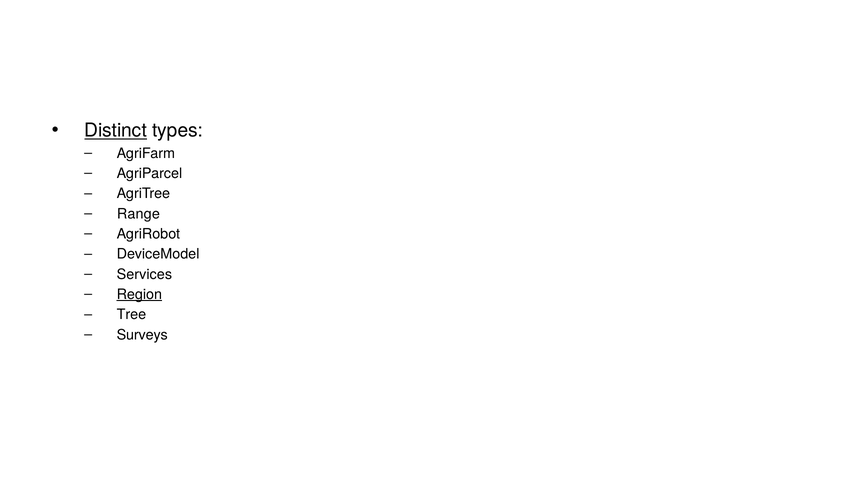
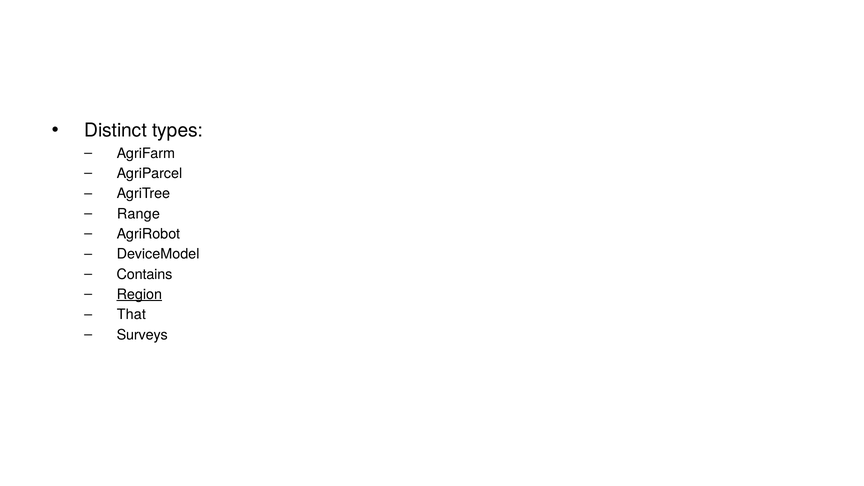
Distinct underline: present -> none (116, 131)
Services: Services -> Contains (144, 274)
Tree: Tree -> That (131, 315)
